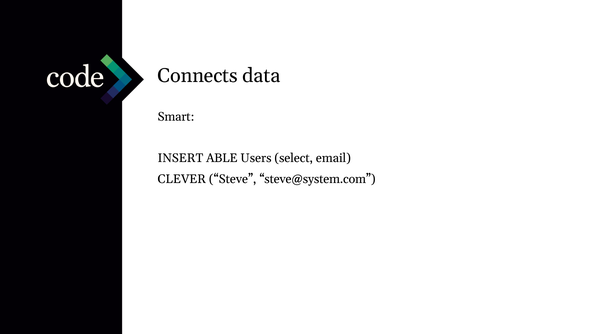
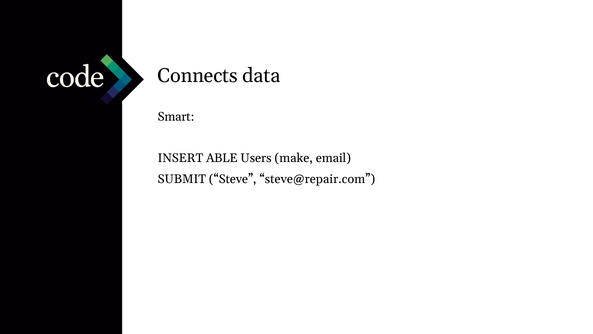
select: select -> make (294, 158)
CLEVER: CLEVER -> SUBMIT (182, 179)
steve@system.com: steve@system.com -> steve@repair.com (317, 179)
